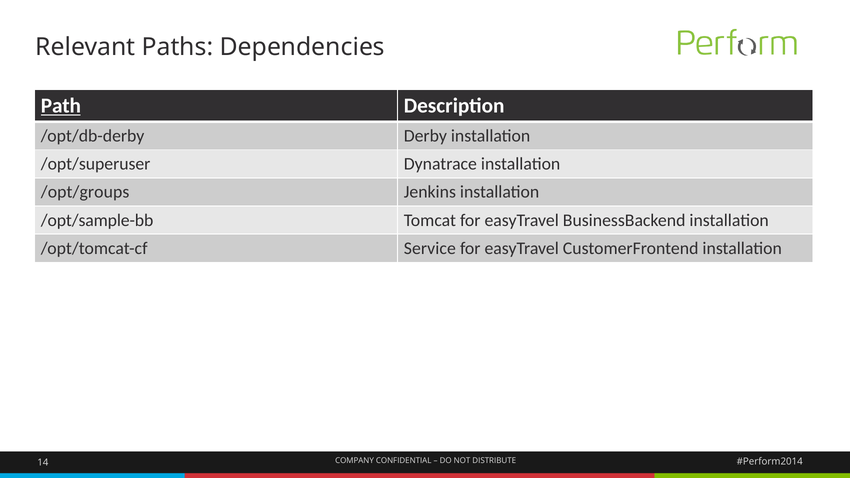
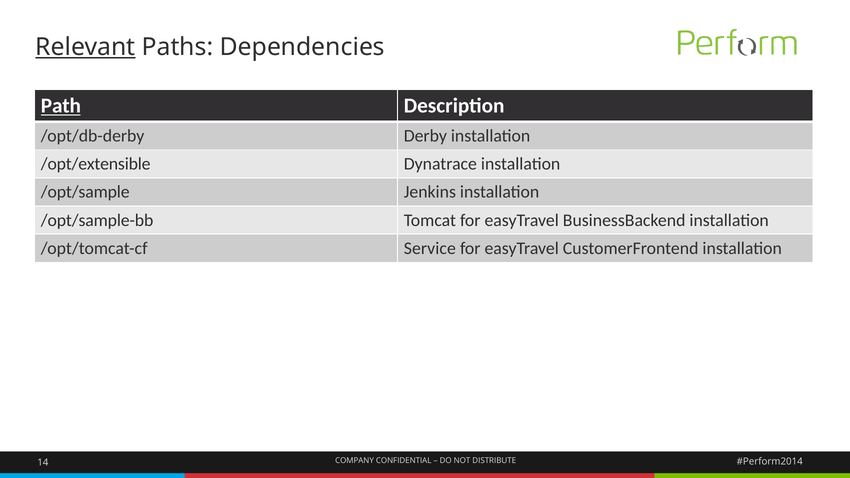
Relevant underline: none -> present (85, 47)
/opt/superuser: /opt/superuser -> /opt/extensible (96, 164)
/opt/groups: /opt/groups -> /opt/sample (85, 192)
